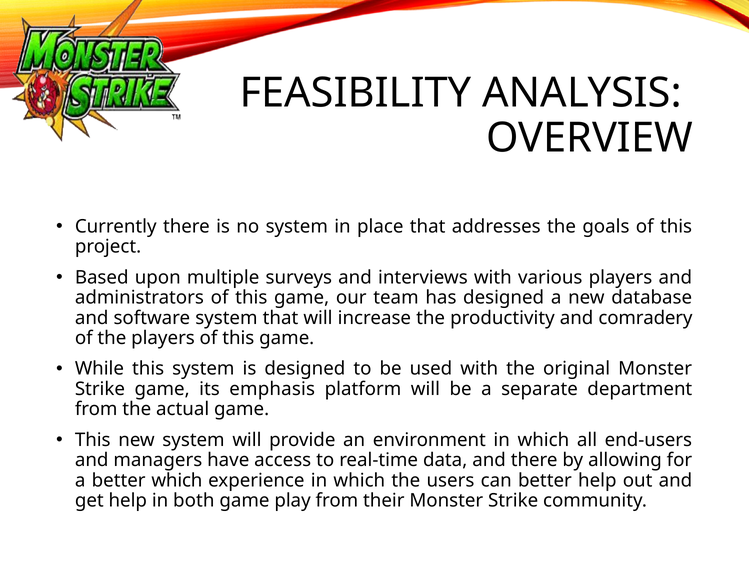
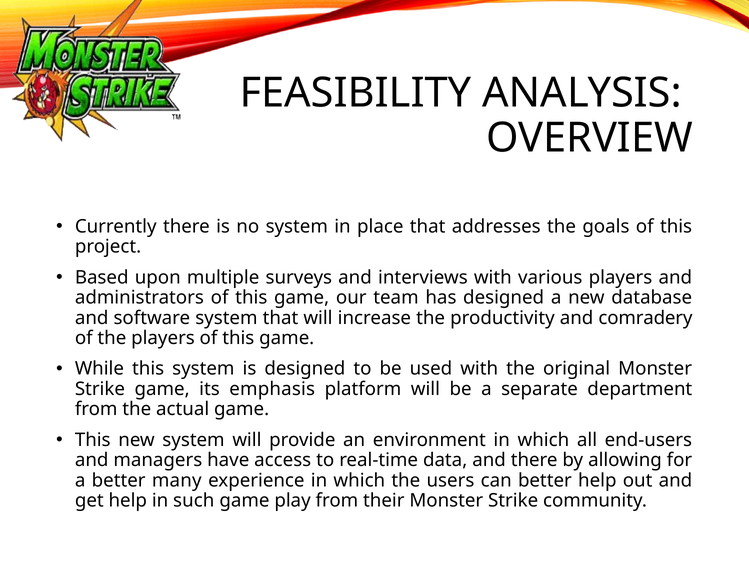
better which: which -> many (177, 480)
both: both -> such (194, 500)
